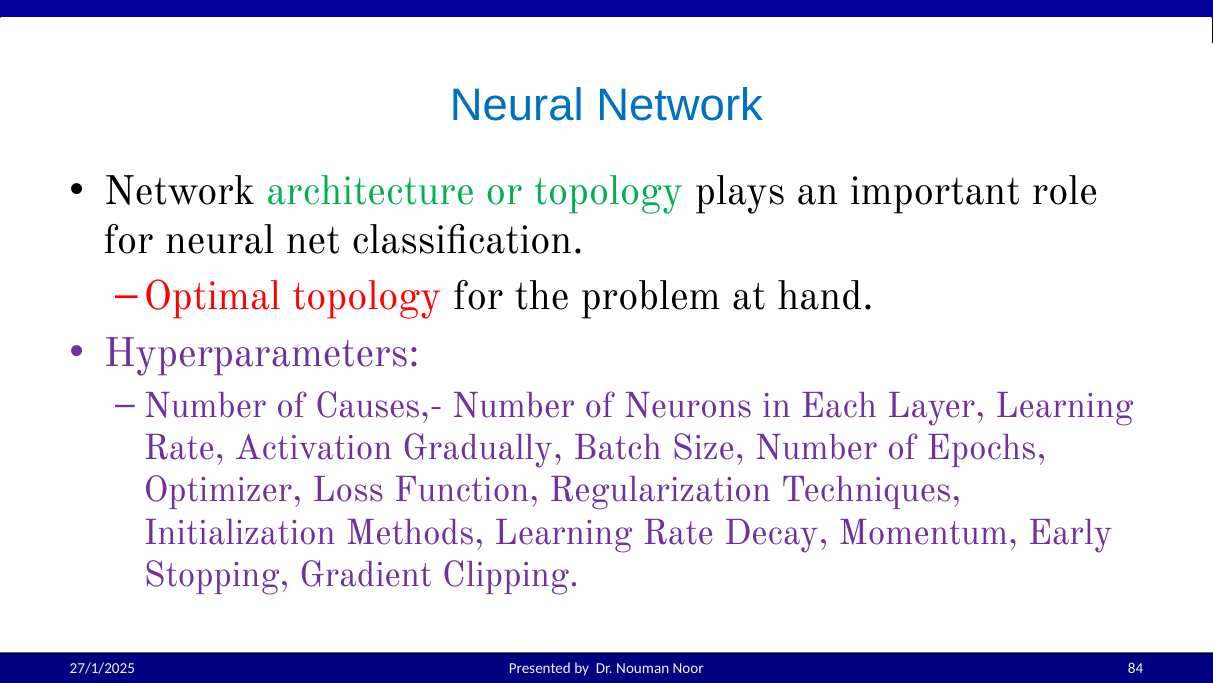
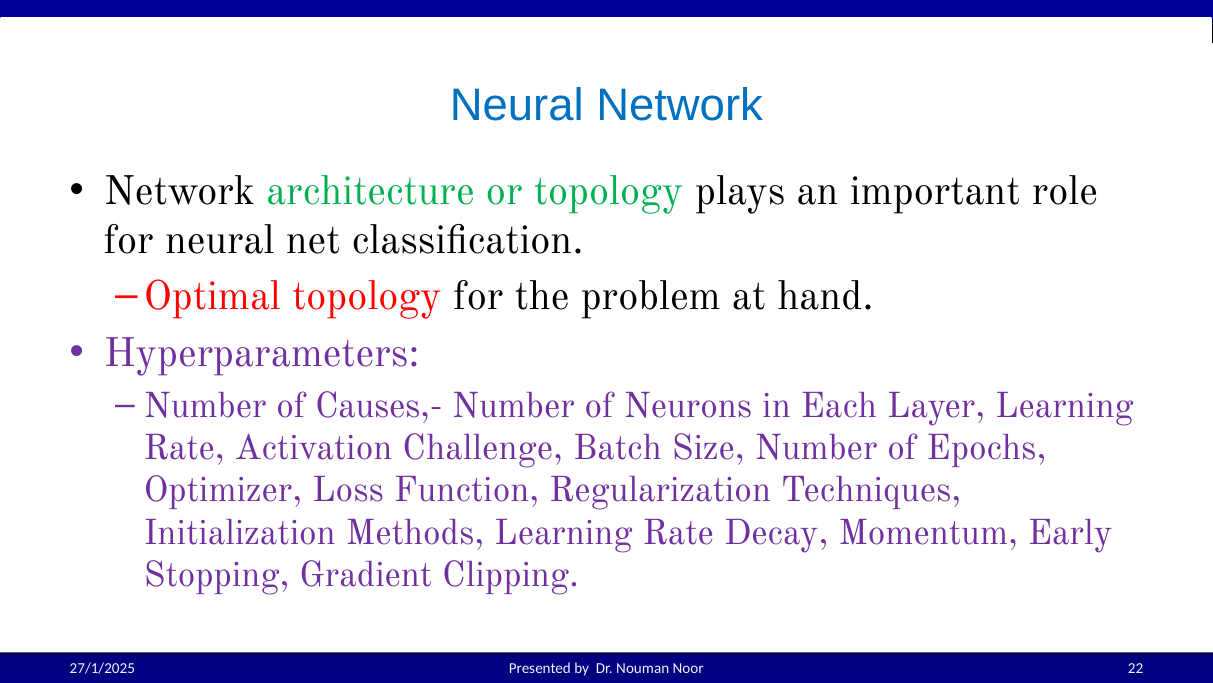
Gradually: Gradually -> Challenge (483, 447)
84: 84 -> 22 (1136, 668)
